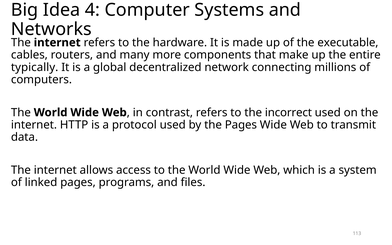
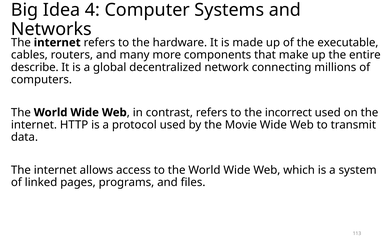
typically: typically -> describe (35, 67)
the Pages: Pages -> Movie (241, 125)
